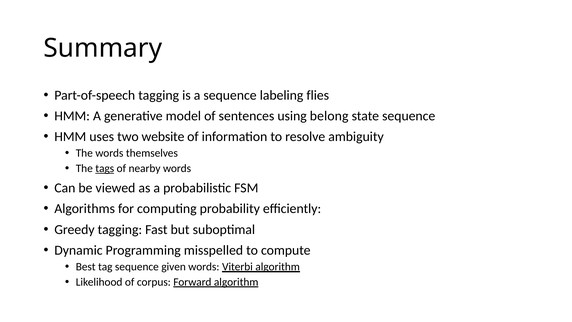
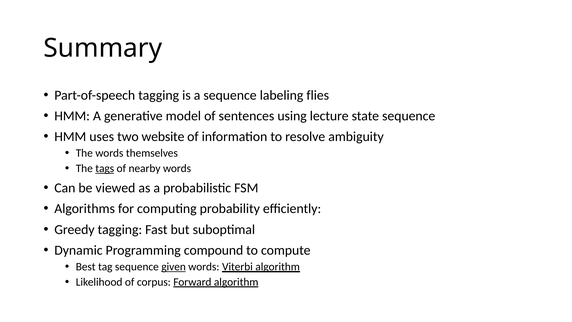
belong: belong -> lecture (329, 116)
misspelled: misspelled -> compound (214, 250)
given underline: none -> present (174, 267)
